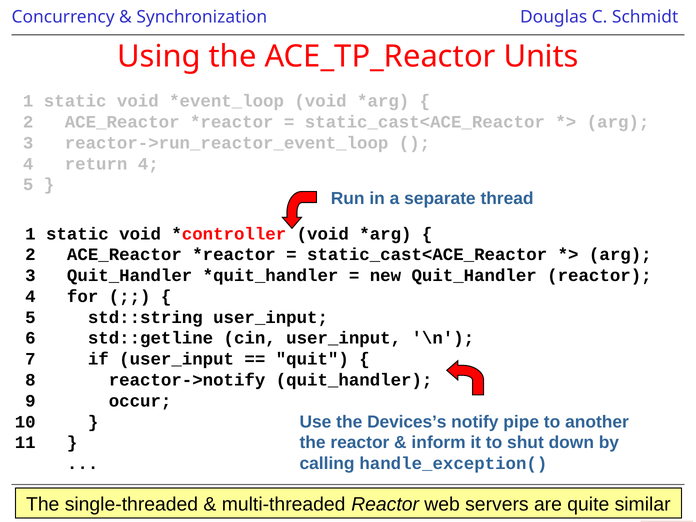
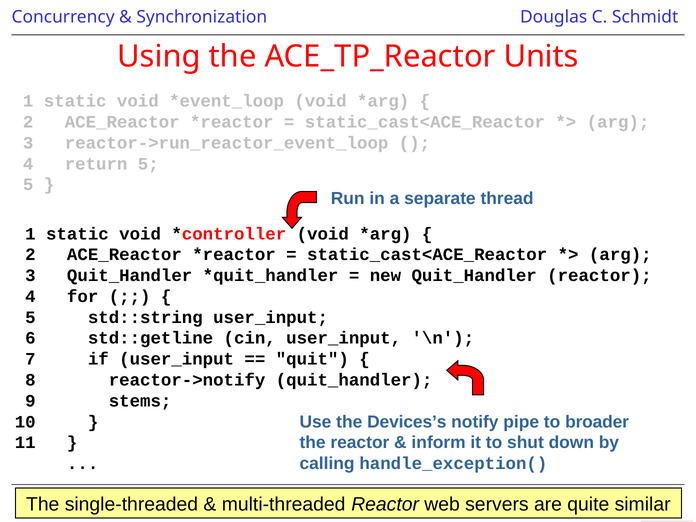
return 4: 4 -> 5 (148, 164)
occur: occur -> stems (140, 401)
another: another -> broader (597, 422)
